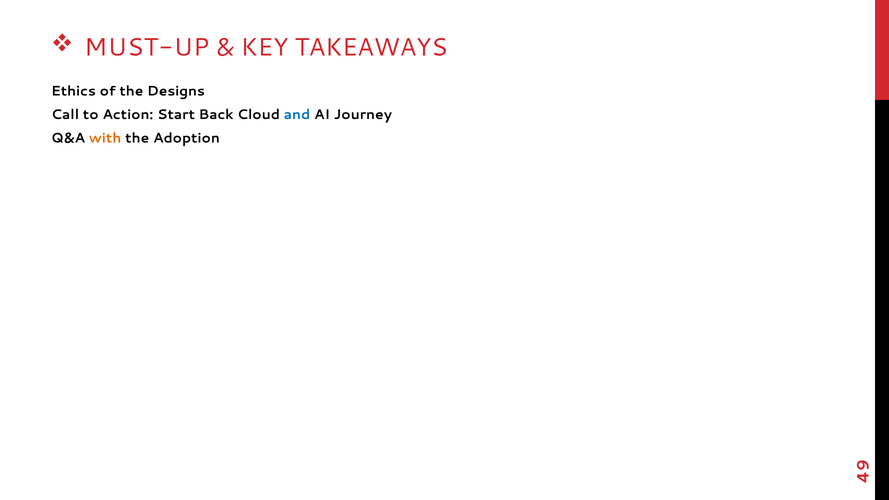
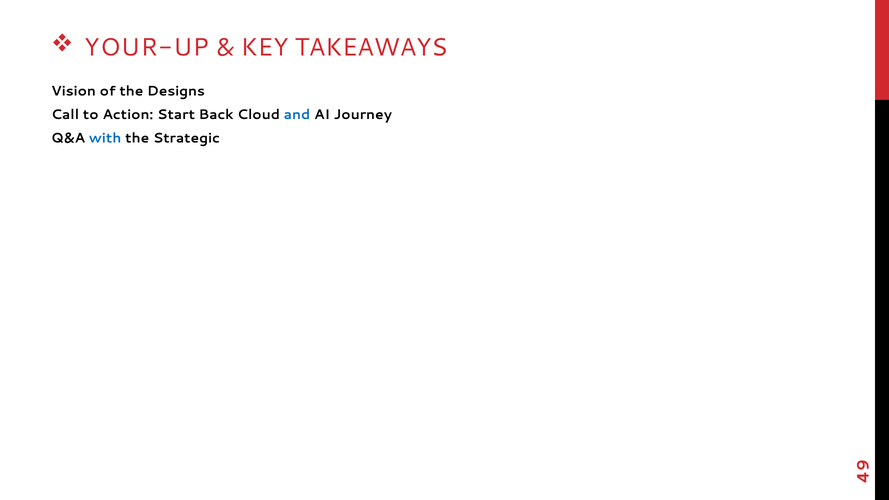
MUST-UP: MUST-UP -> YOUR-UP (147, 48)
Ethics: Ethics -> Vision (74, 91)
with colour: orange -> blue (105, 138)
Adoption: Adoption -> Strategic (186, 138)
